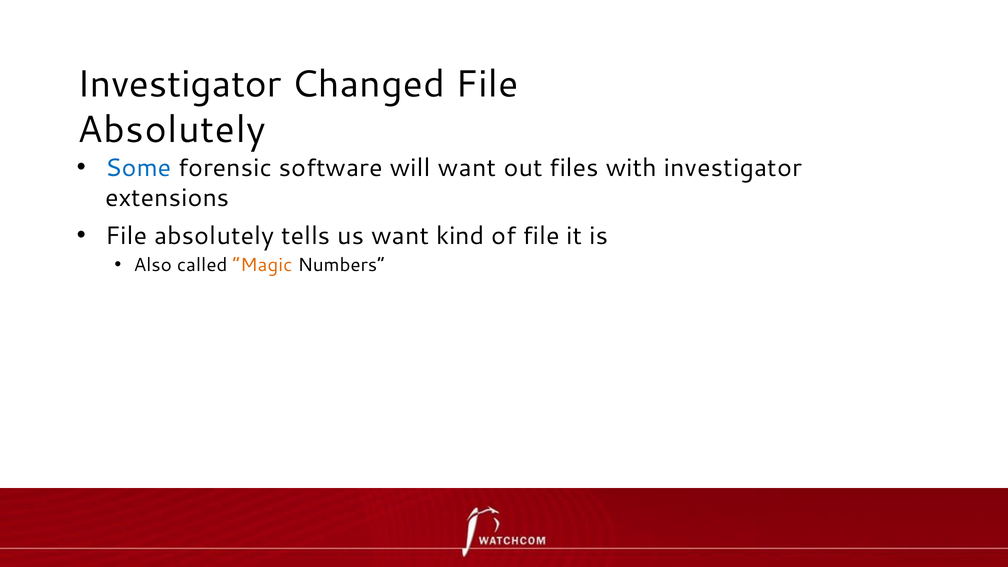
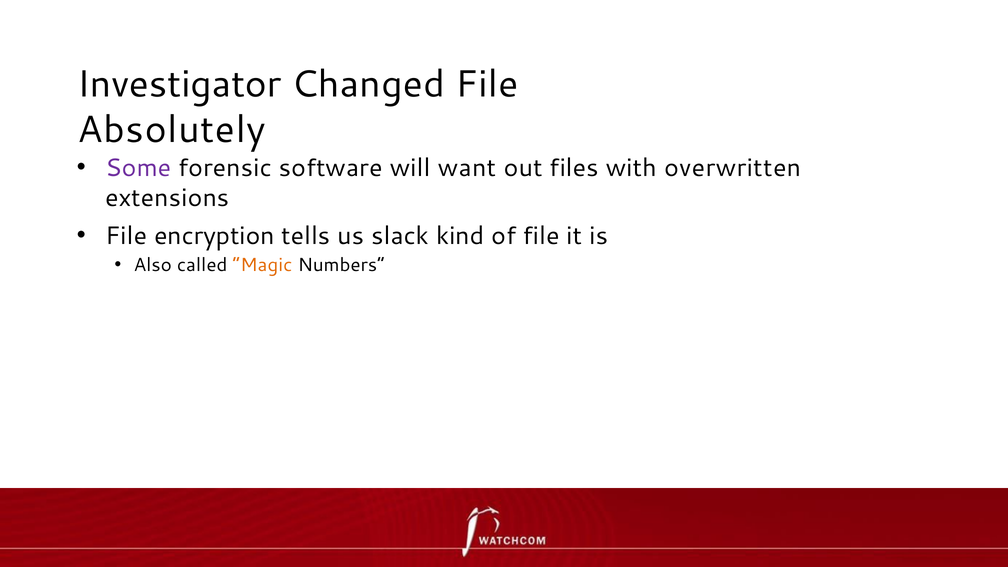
Some colour: blue -> purple (138, 168)
with investigator: investigator -> overwritten (733, 168)
absolutely: absolutely -> encryption (214, 236)
us want: want -> slack (400, 236)
